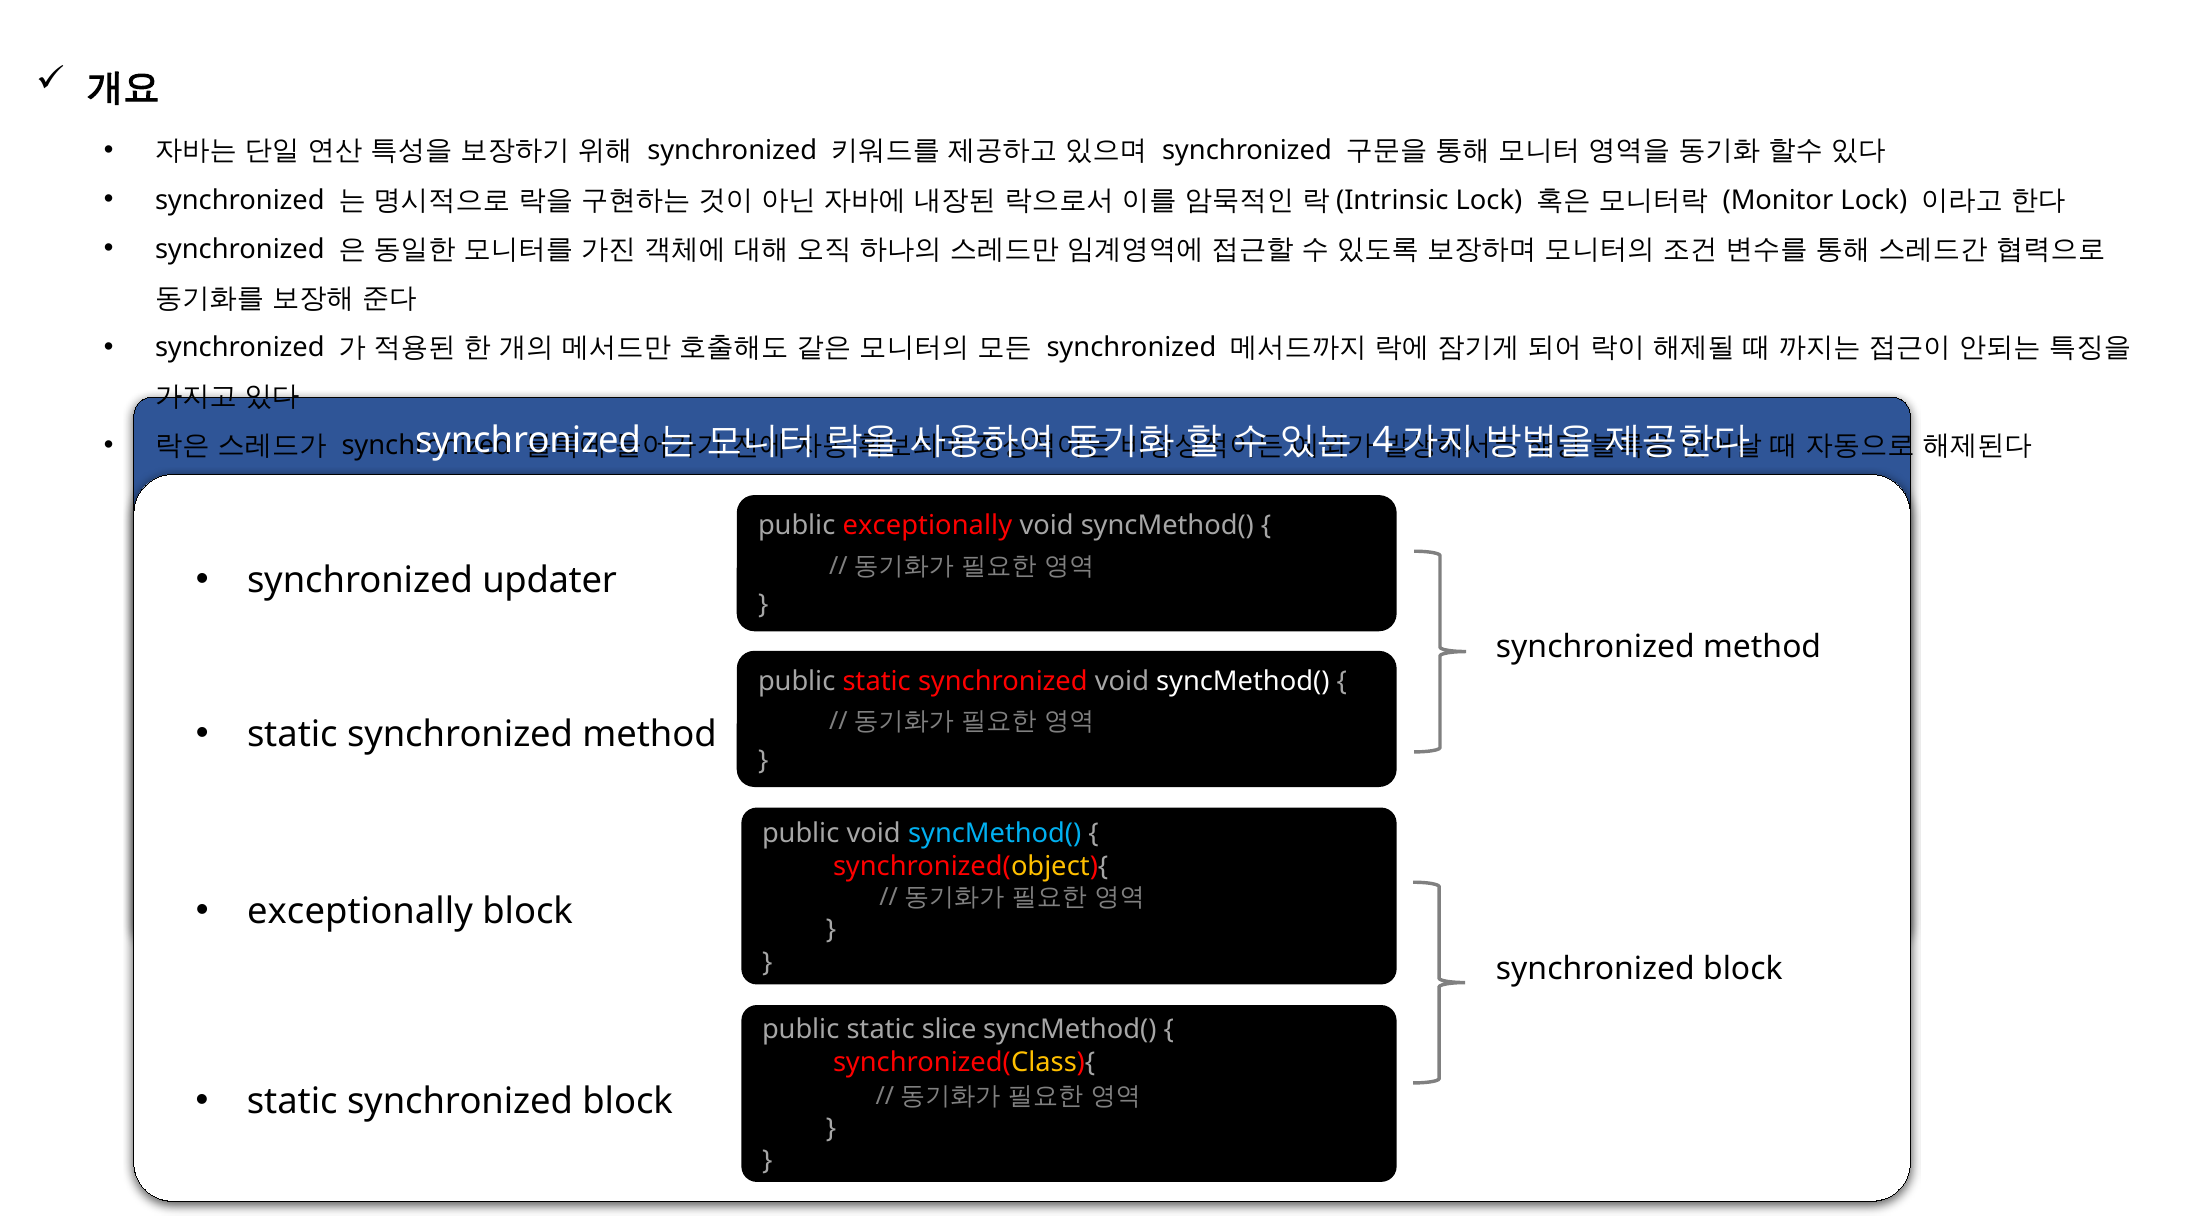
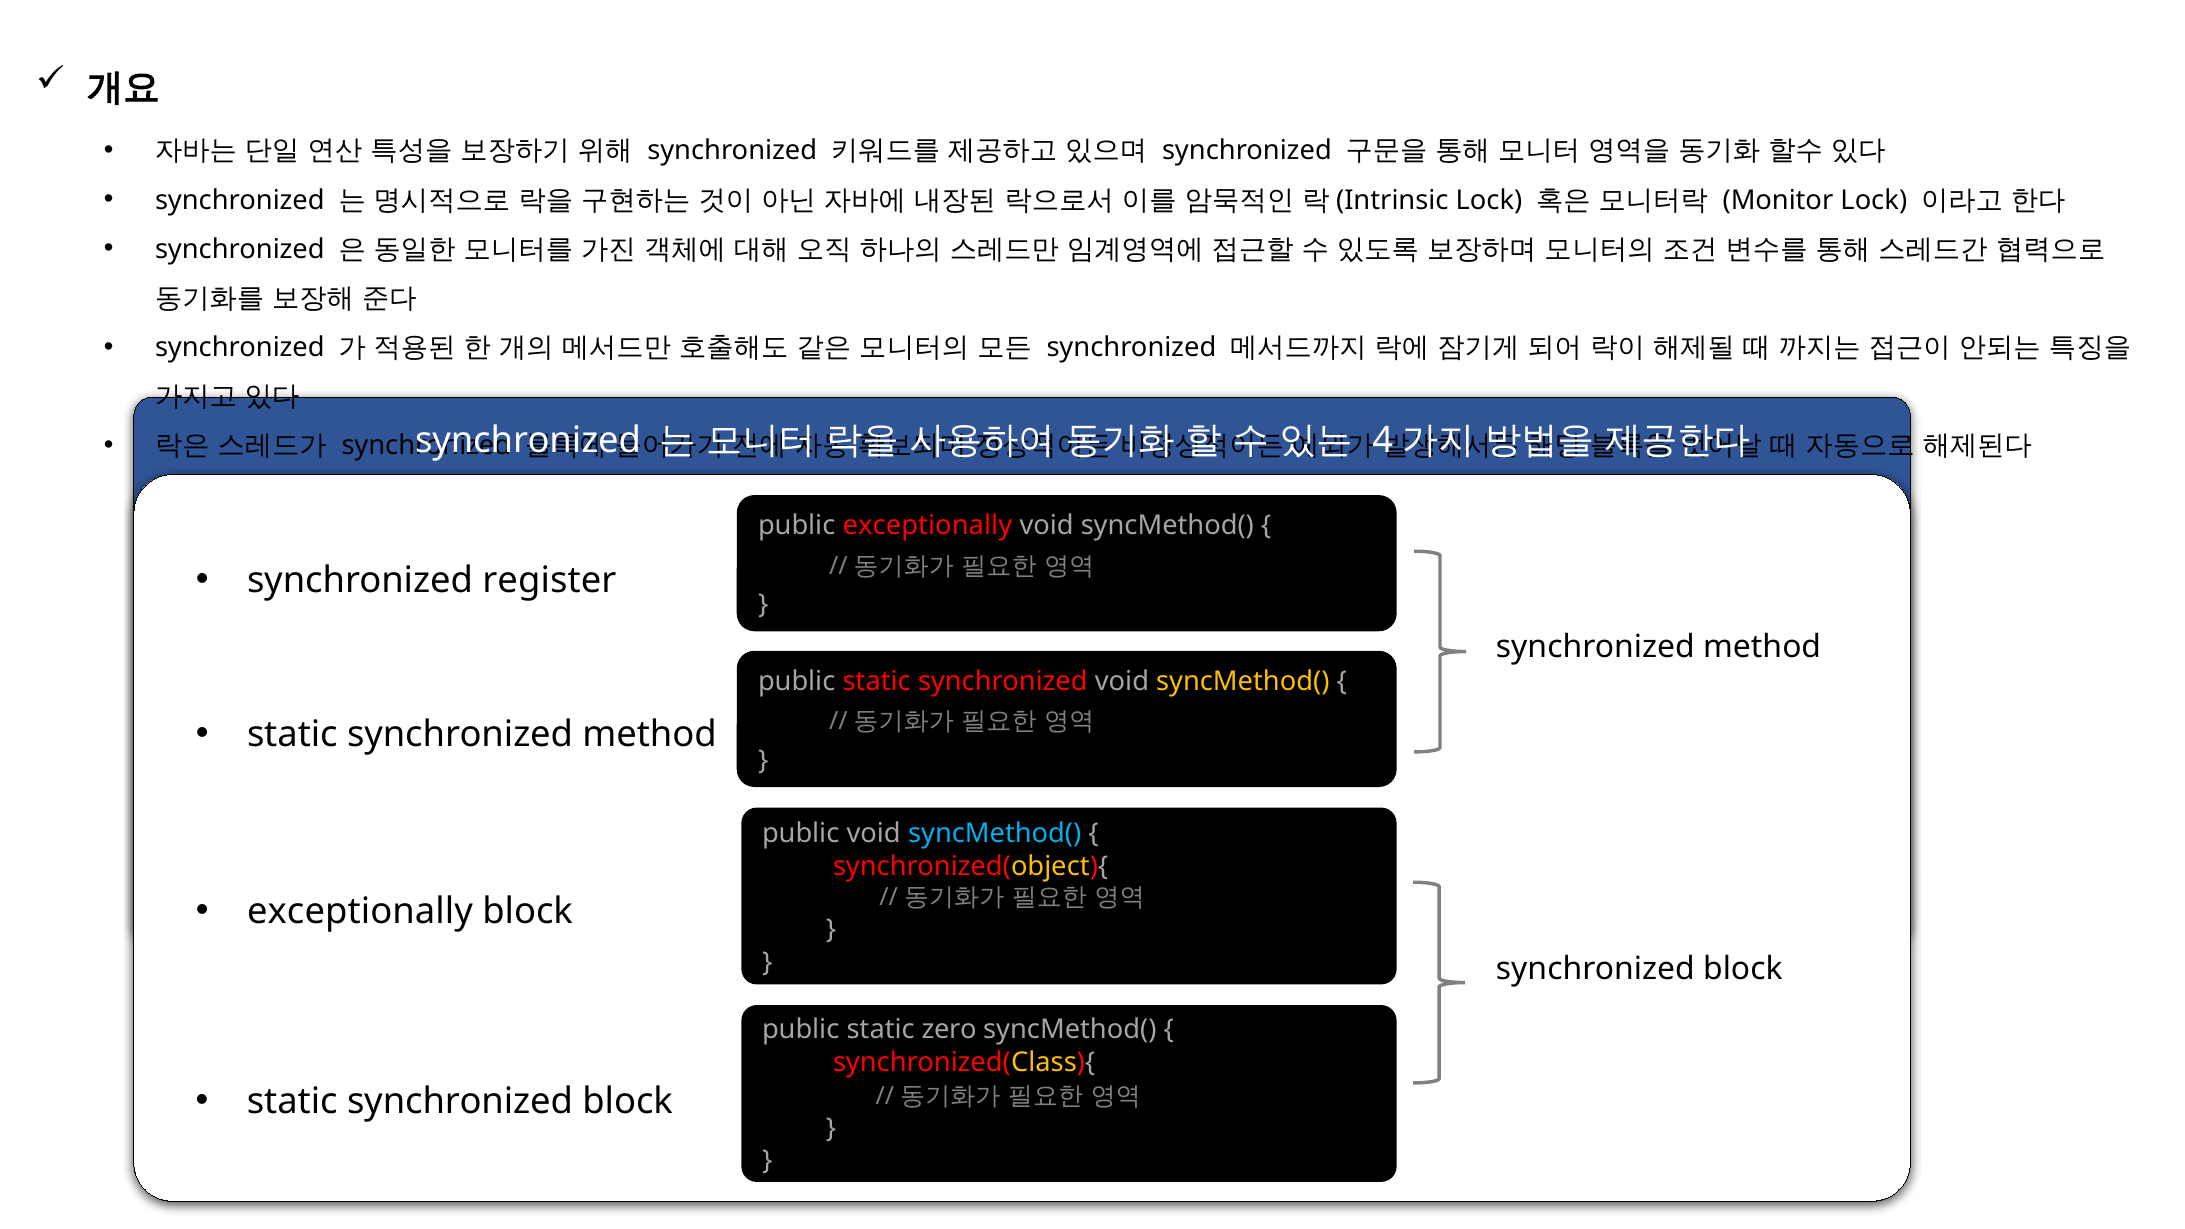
updater: updater -> register (549, 580)
syncMethod( colour: white -> yellow (1243, 681)
slice: slice -> zero (949, 1030)
